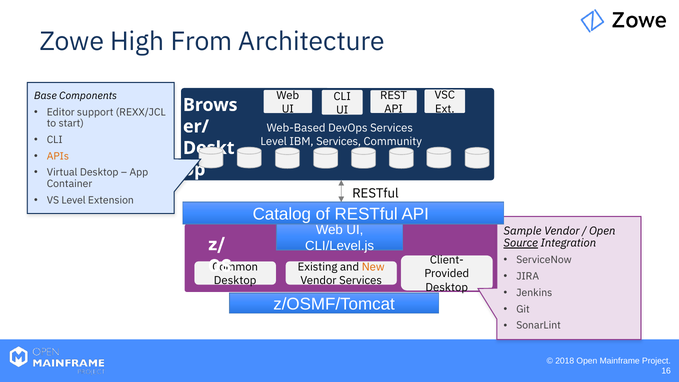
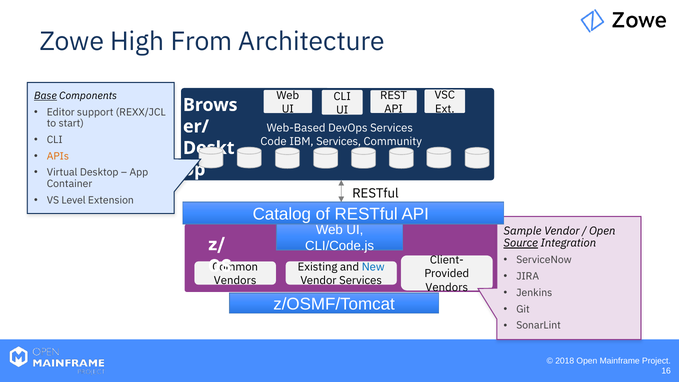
Base underline: none -> present (45, 96)
Level: Level -> Code (274, 141)
CLI/Level.js: CLI/Level.js -> CLI/Code.js (340, 246)
New colour: orange -> blue (373, 267)
Desktop: Desktop -> Vendors (235, 281)
Desktop: Desktop -> Vendors (447, 287)
